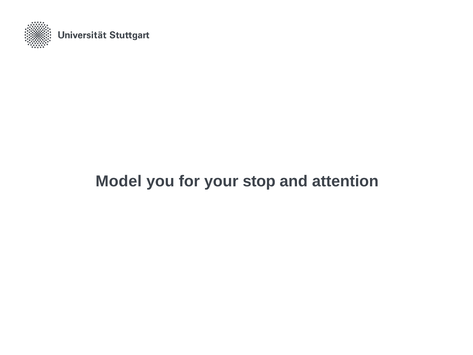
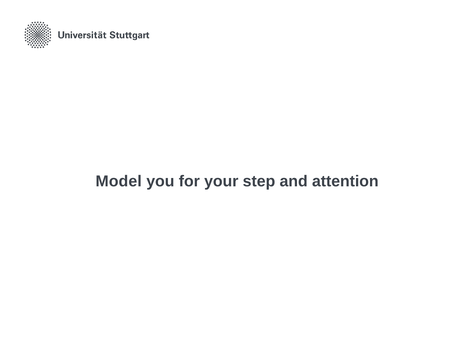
stop: stop -> step (259, 181)
